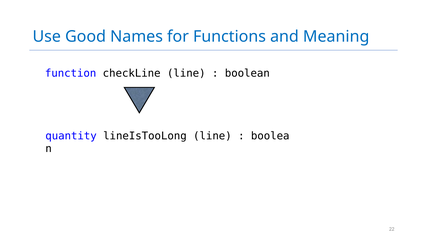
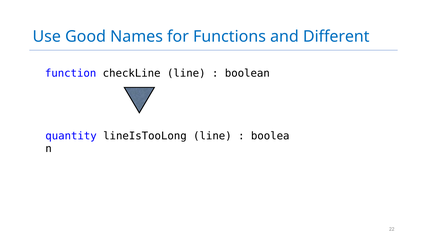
Meaning: Meaning -> Different (336, 37)
